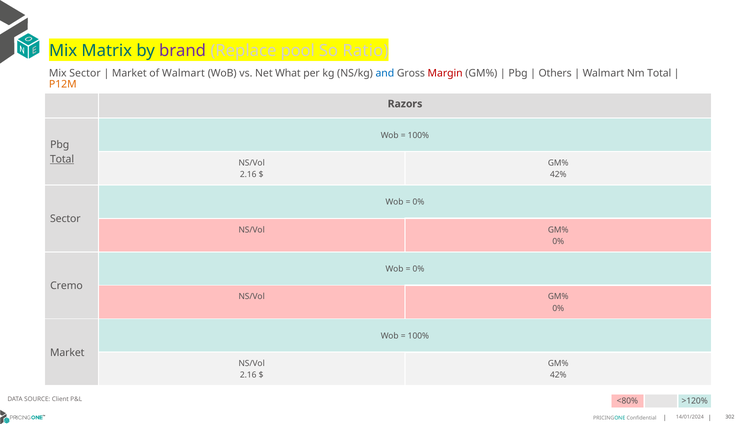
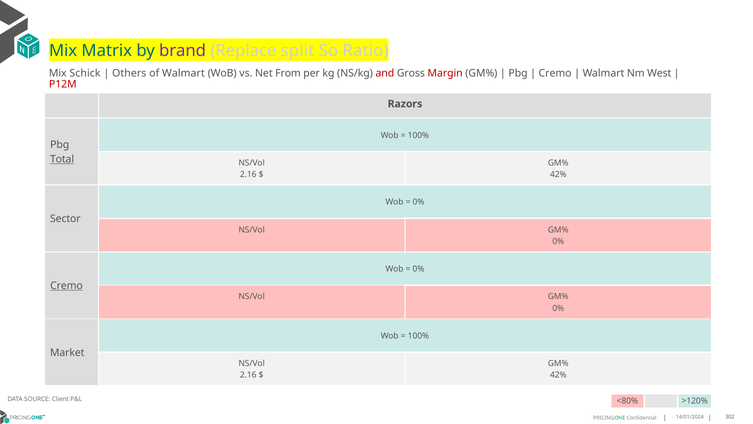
pool: pool -> split (298, 51)
Mix Sector: Sector -> Schick (85, 73)
Market: Market -> Others (129, 73)
What: What -> From (288, 73)
and colour: blue -> red (385, 73)
Others: Others -> Cremo (555, 73)
Nm Total: Total -> West (659, 73)
P12M colour: orange -> red (63, 84)
Cremo underline: none -> present (66, 286)
